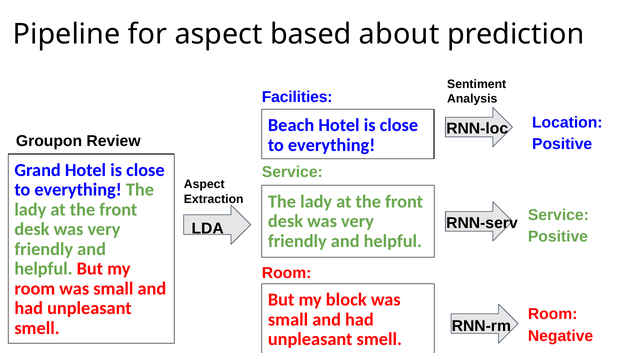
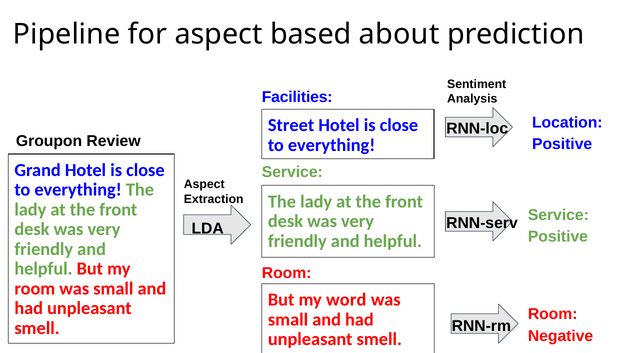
Beach: Beach -> Street (291, 125)
block: block -> word (346, 300)
